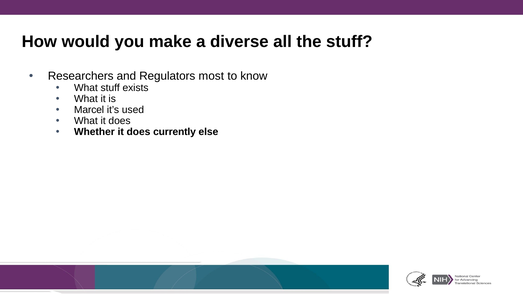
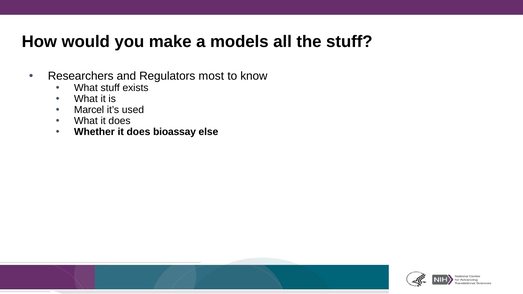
diverse: diverse -> models (239, 42)
currently: currently -> bioassay (175, 132)
